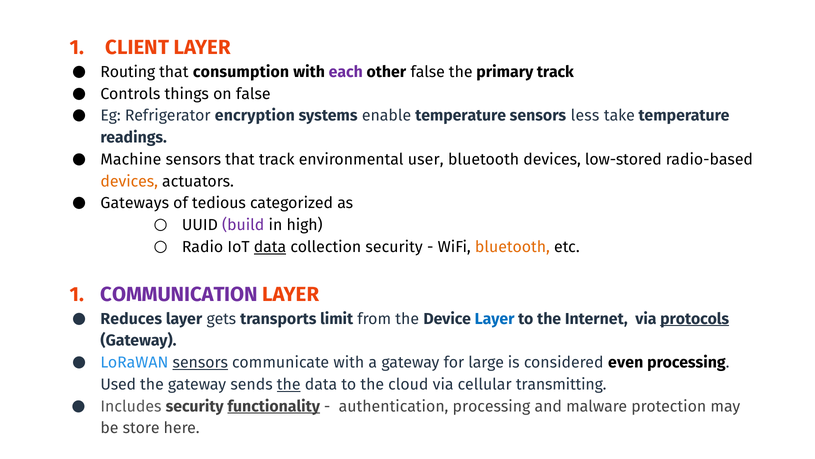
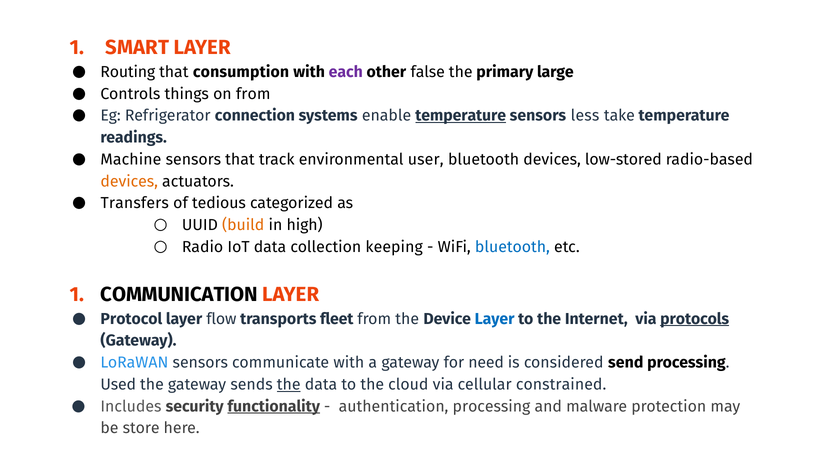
CLIENT: CLIENT -> SMART (137, 48)
primary track: track -> large (555, 72)
on false: false -> from (253, 94)
encryption: encryption -> connection (255, 116)
temperature underline: none -> present (461, 116)
Gateways: Gateways -> Transfers (135, 203)
build colour: purple -> orange (243, 225)
data underline: present -> none (270, 247)
collection security: security -> keeping (394, 247)
bluetooth colour: orange -> blue (512, 247)
COMMUNICATION colour: purple -> black (179, 294)
Reduces: Reduces -> Protocol (131, 318)
gets: gets -> flow (221, 318)
limit: limit -> fleet (337, 318)
sensors underline: present -> none (200, 362)
large: large -> need (486, 362)
even: even -> send (626, 362)
transmitting: transmitting -> constrained (561, 384)
